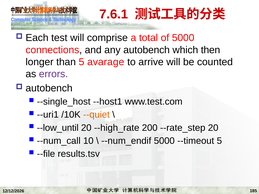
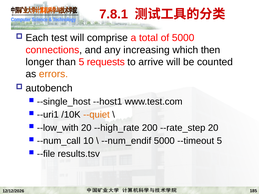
7.6.1: 7.6.1 -> 7.8.1 (114, 14)
any autobench: autobench -> increasing (146, 50)
avarage: avarage -> requests (106, 62)
errors colour: purple -> orange (53, 74)
--low_until: --low_until -> --low_with (58, 128)
